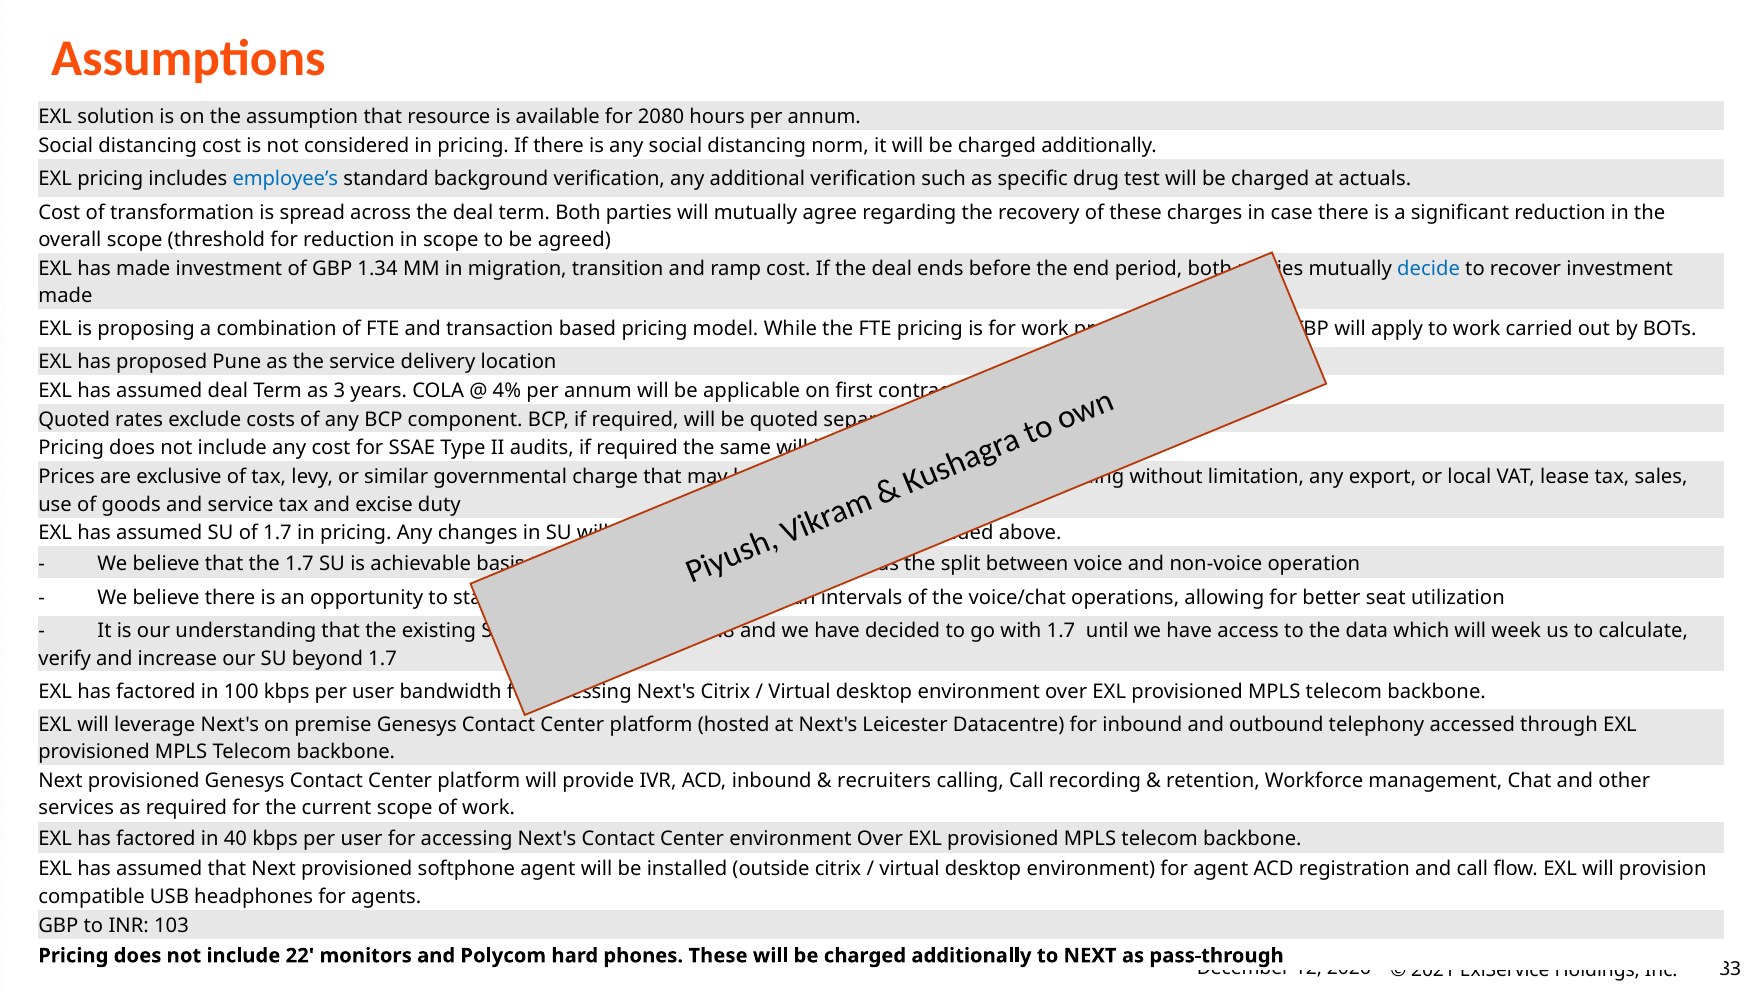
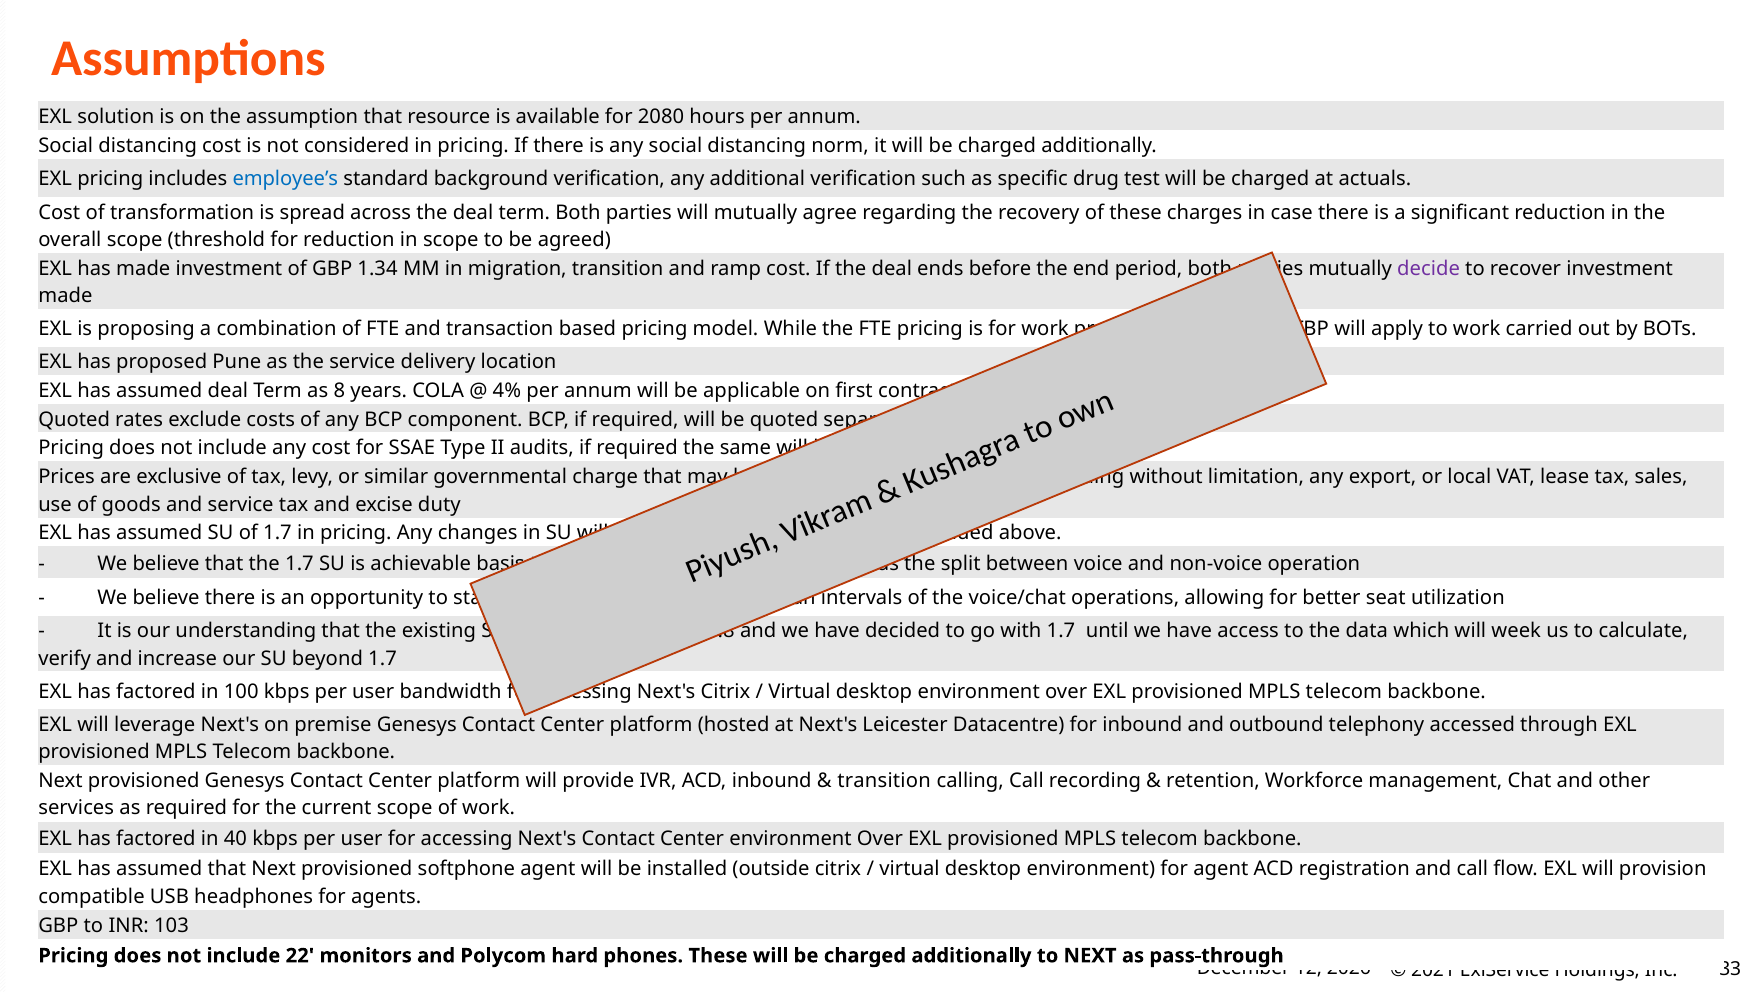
decide colour: blue -> purple (1429, 269)
3: 3 -> 8 (339, 391)
recruiters: recruiters -> transition (884, 781)
